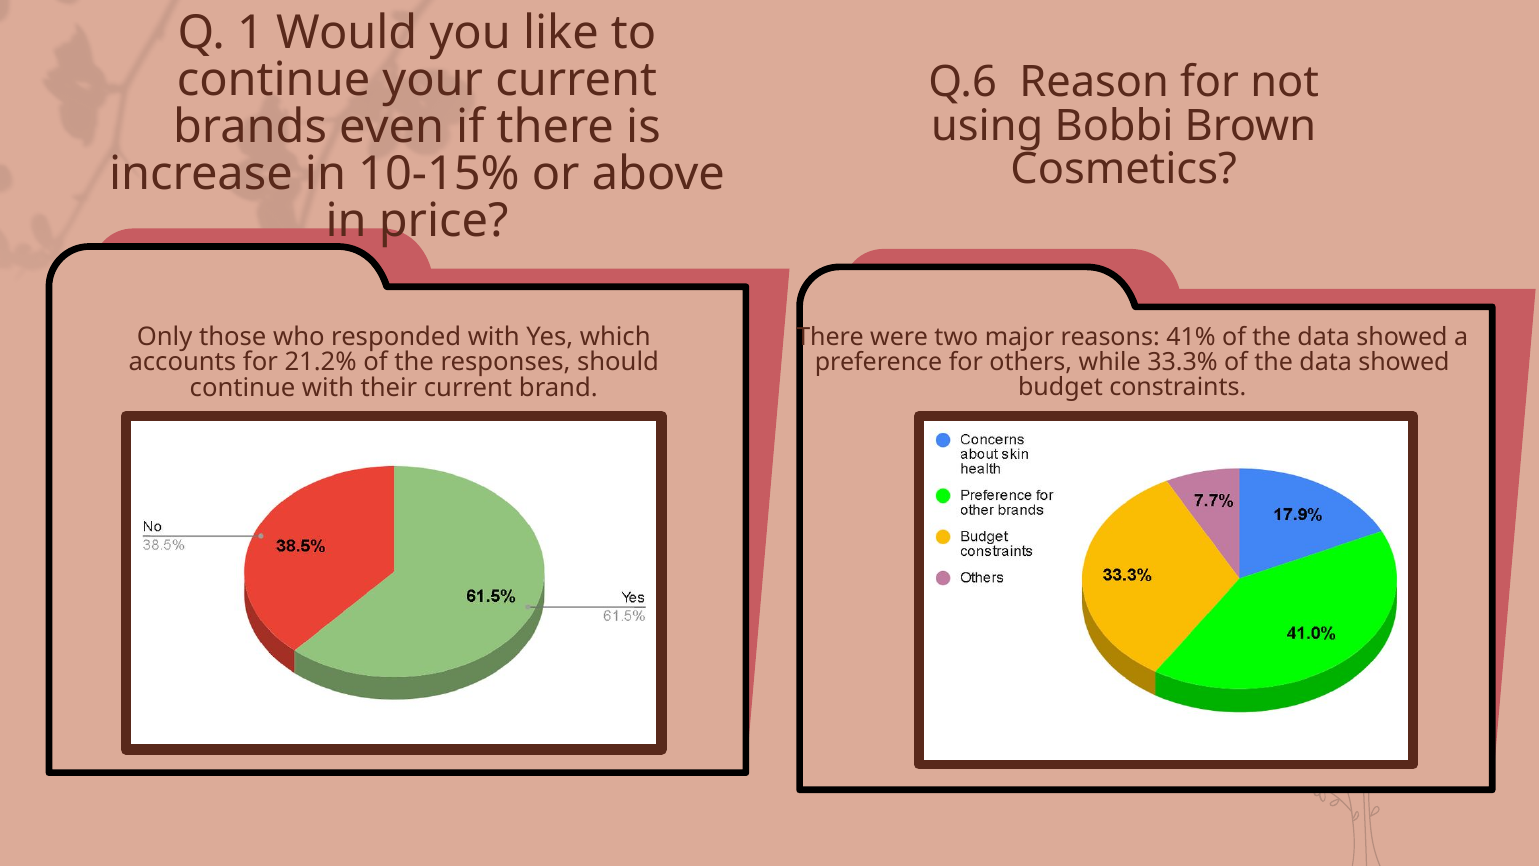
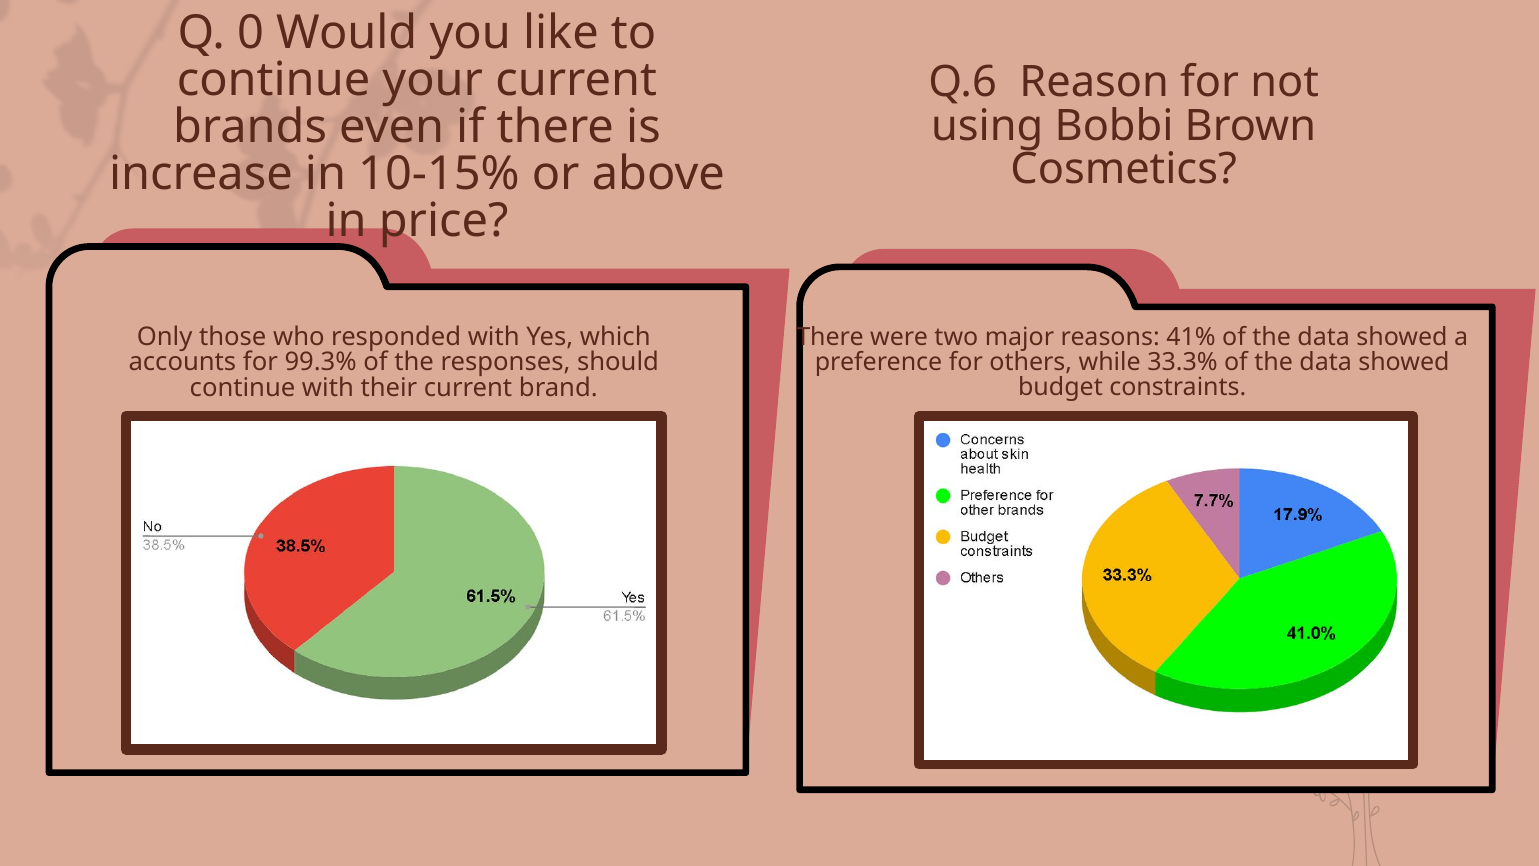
1: 1 -> 0 (251, 33)
21.2%: 21.2% -> 99.3% (321, 362)
